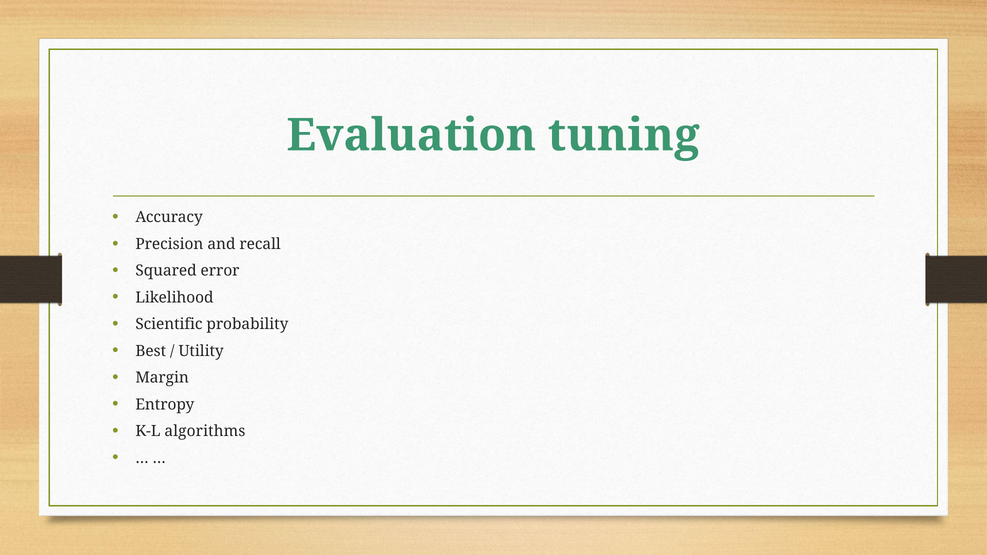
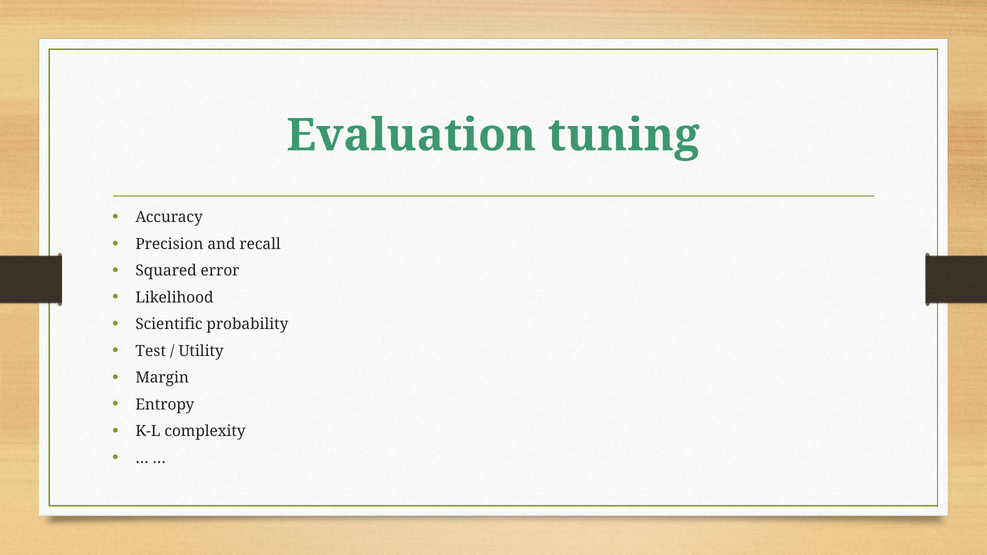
Best: Best -> Test (151, 351)
algorithms: algorithms -> complexity (205, 431)
